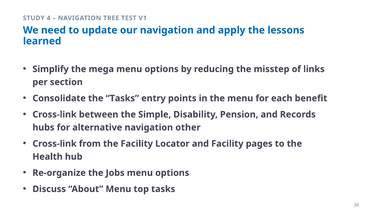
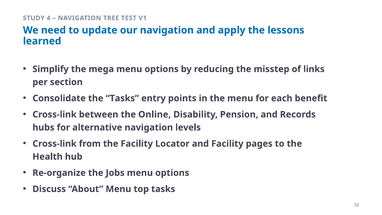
Simple: Simple -> Online (155, 114)
other: other -> levels (188, 127)
